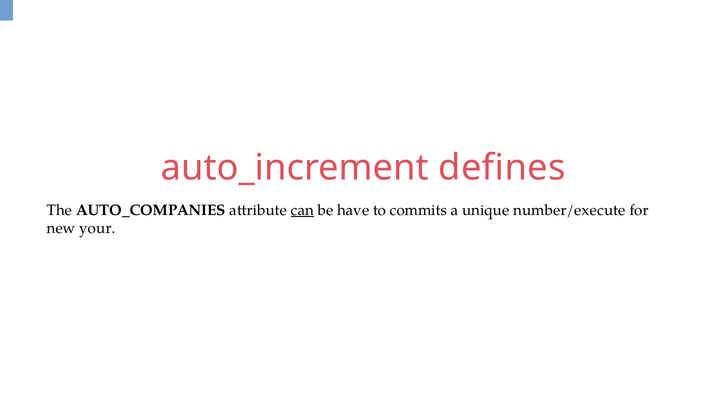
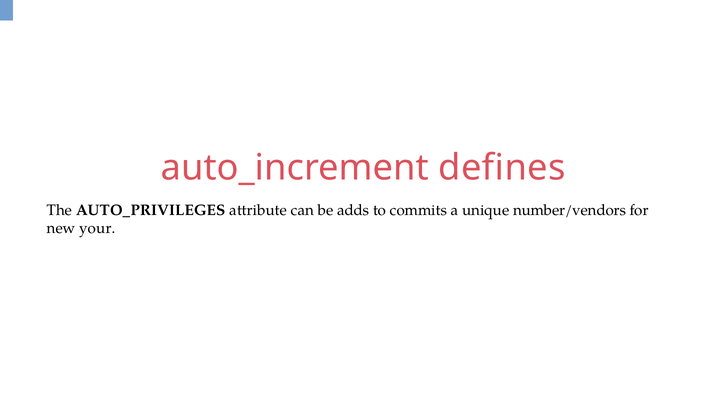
AUTO_COMPANIES: AUTO_COMPANIES -> AUTO_PRIVILEGES (151, 210)
can underline: present -> none (302, 210)
have: have -> adds (353, 210)
number/execute: number/execute -> number/vendors (570, 210)
